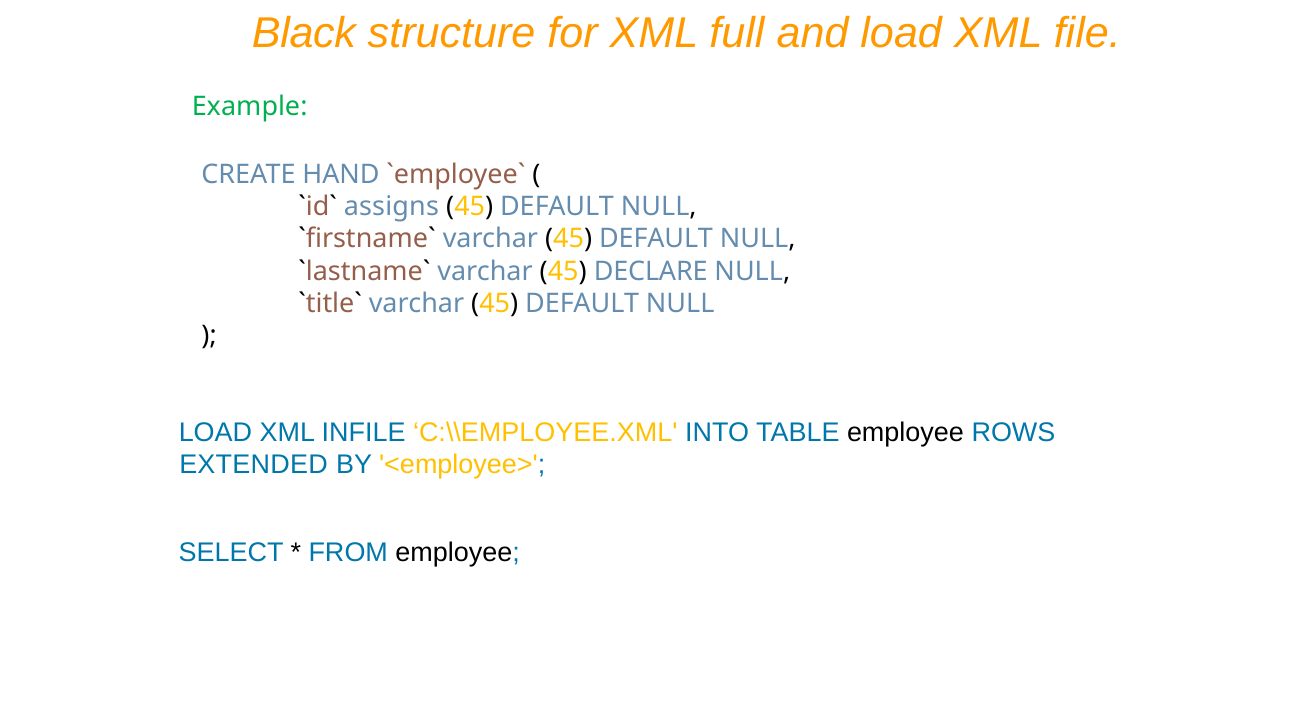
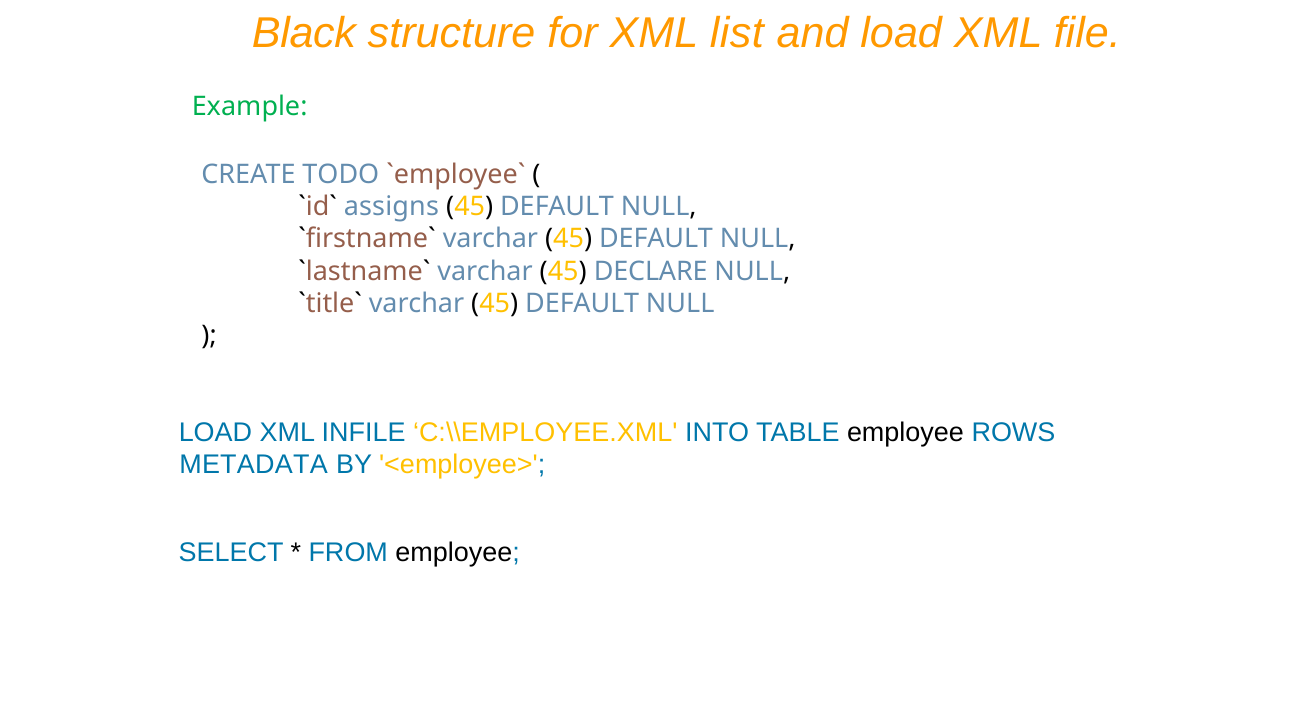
full: full -> list (737, 34)
HAND: HAND -> TODO (341, 174)
EXTENDED: EXTENDED -> METADATA (254, 465)
